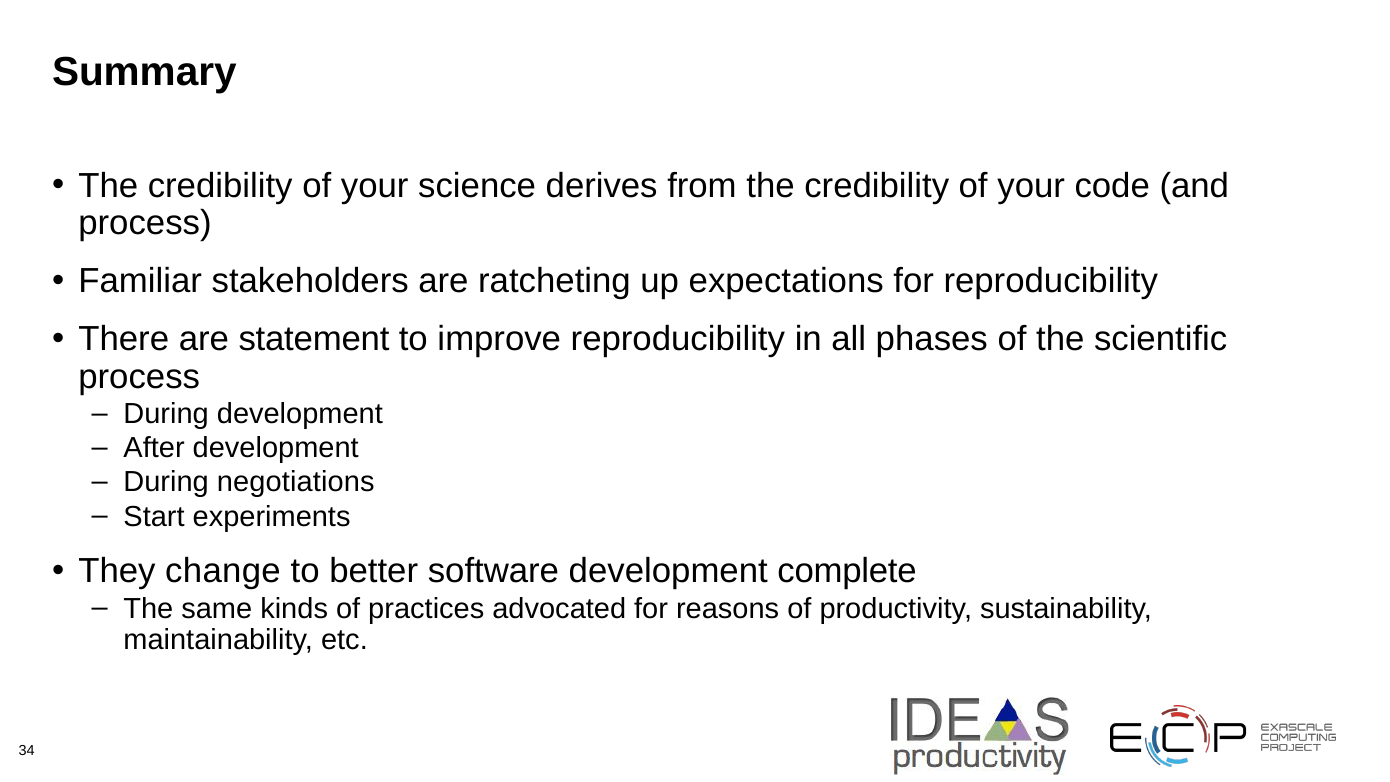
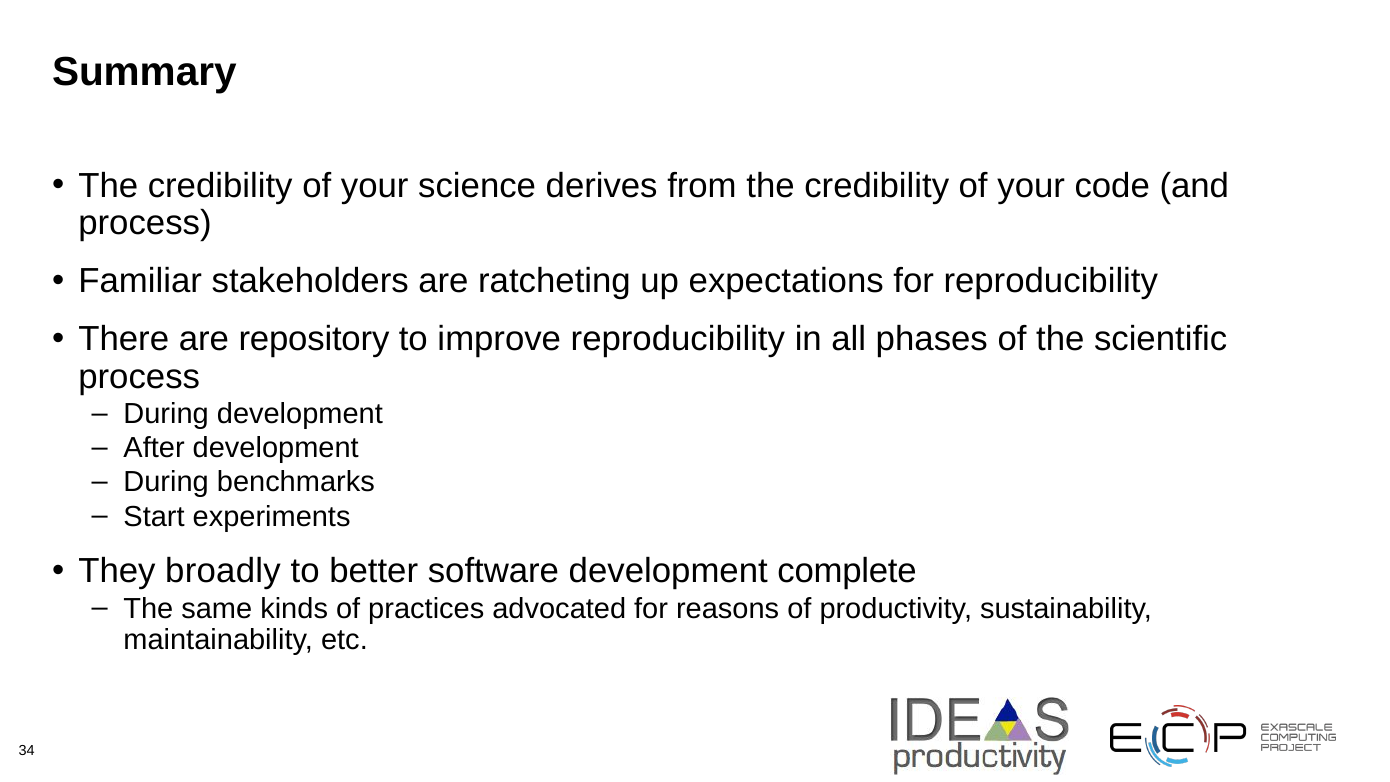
statement: statement -> repository (314, 339)
negotiations: negotiations -> benchmarks (296, 482)
change: change -> broadly (223, 571)
